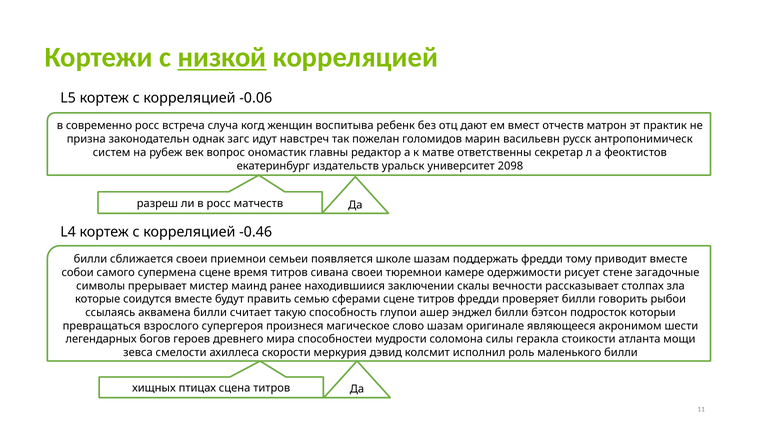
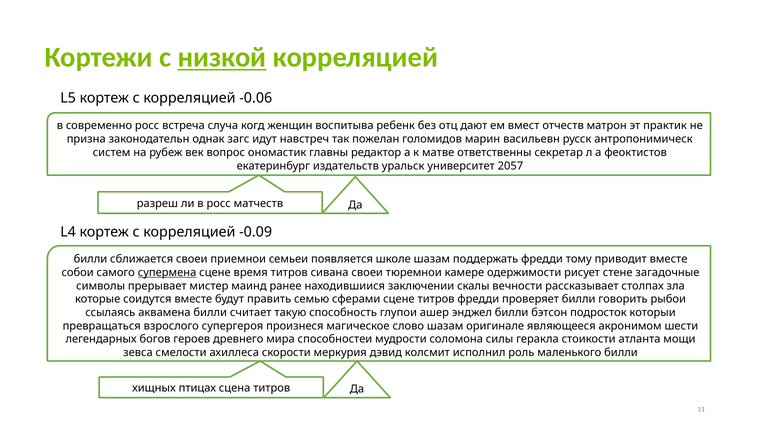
2098: 2098 -> 2057 (510, 166)
-0.46: -0.46 -> -0.09 (256, 232)
супермена underline: none -> present (167, 273)
